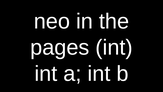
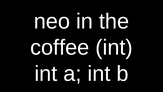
pages: pages -> coffee (60, 47)
